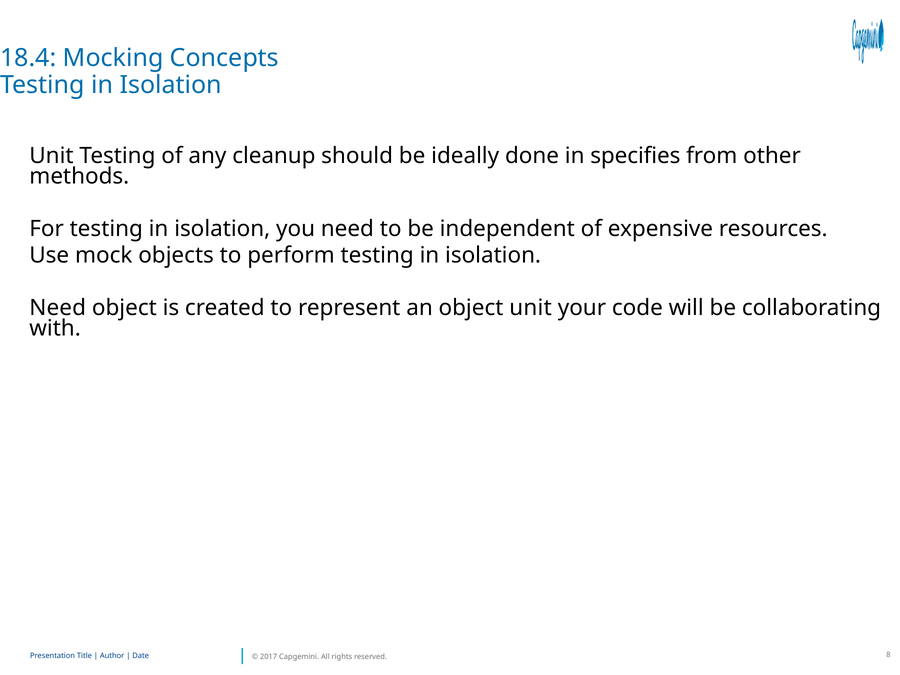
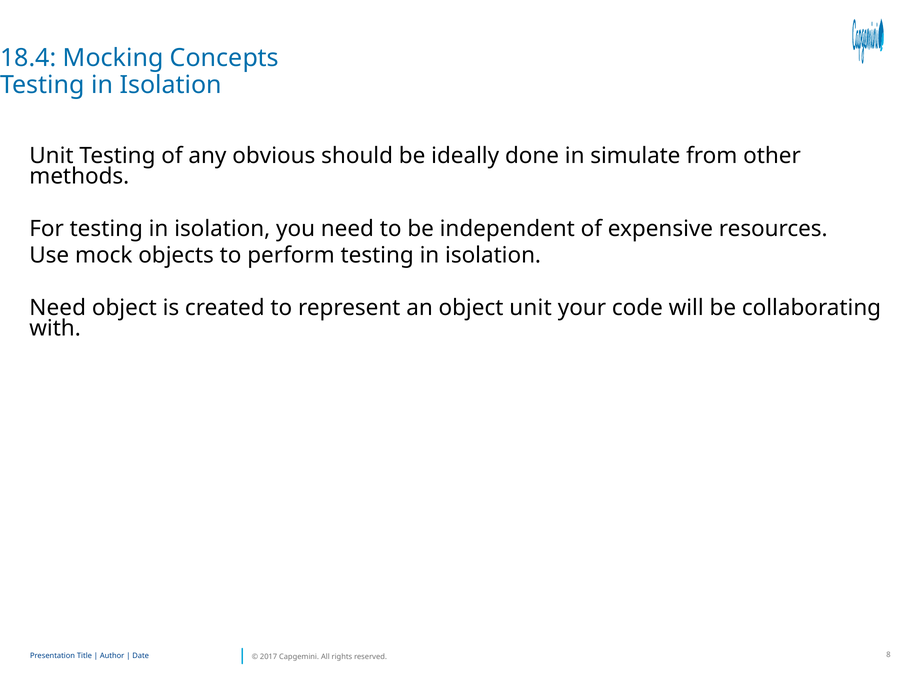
cleanup: cleanup -> obvious (274, 156)
specifies: specifies -> simulate (635, 156)
